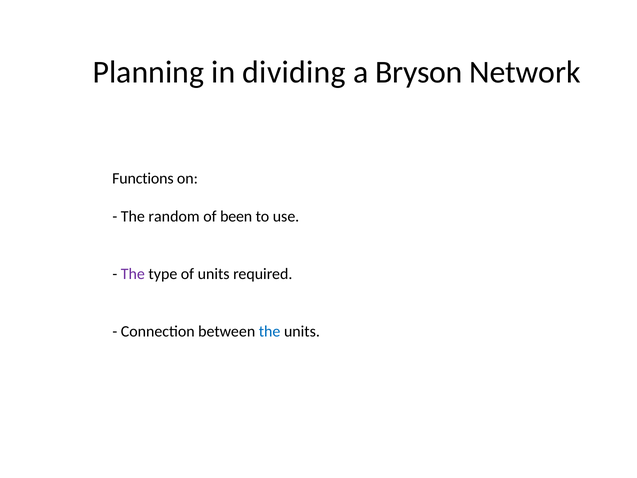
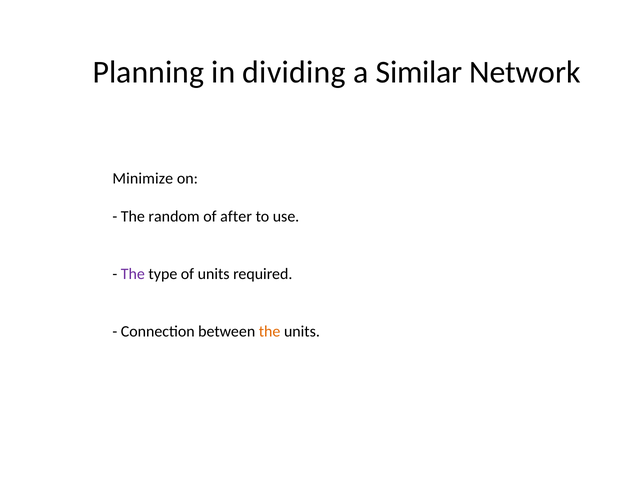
Bryson: Bryson -> Similar (419, 72)
Functions: Functions -> Minimize (143, 178)
been: been -> after (236, 217)
the colour: blue -> orange (270, 331)
